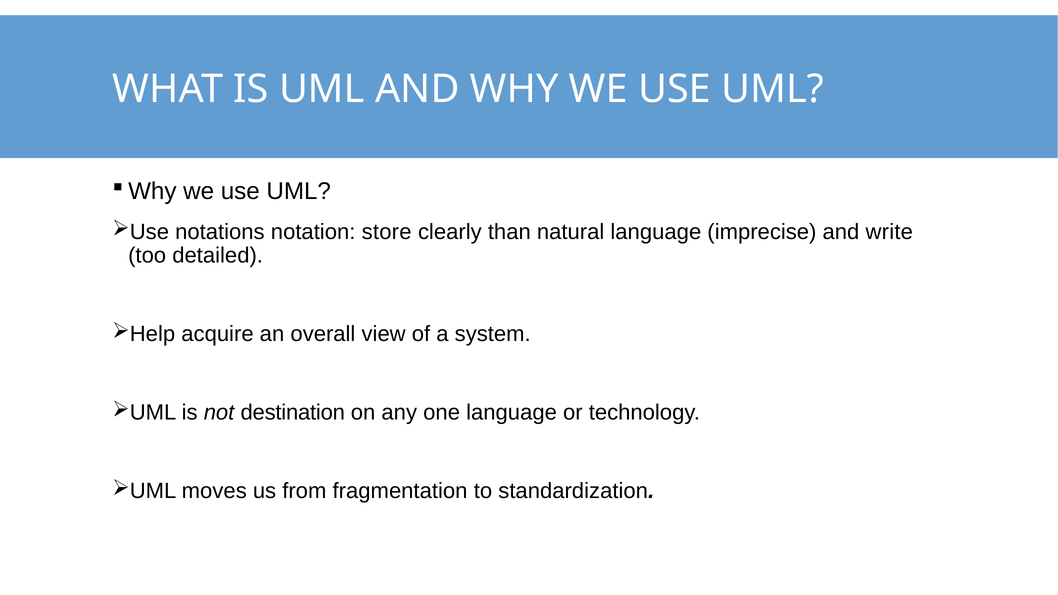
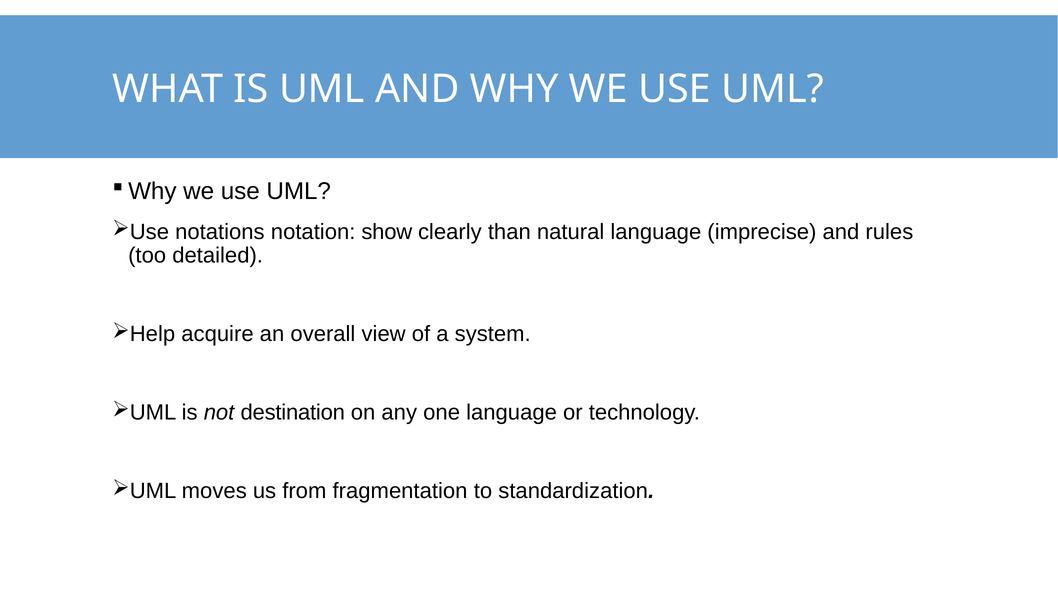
store: store -> show (387, 232)
write: write -> rules (889, 232)
